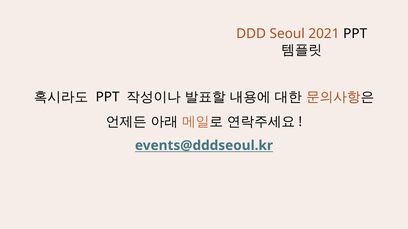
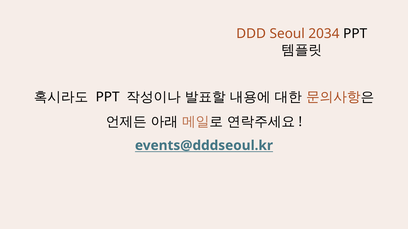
2021: 2021 -> 2034 (324, 34)
